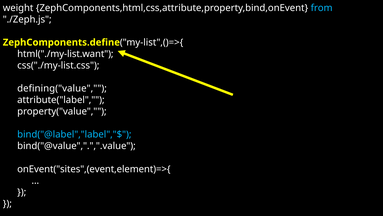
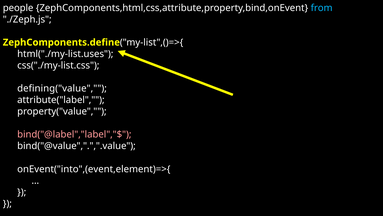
weight: weight -> people (18, 8)
html("./my-list.want: html("./my-list.want -> html("./my-list.uses (65, 54)
bind("@label","label","$ colour: light blue -> pink (74, 134)
onEvent("sites",(event,element)=>{: onEvent("sites",(event,element)=>{ -> onEvent("into",(event,element)=>{ (94, 169)
